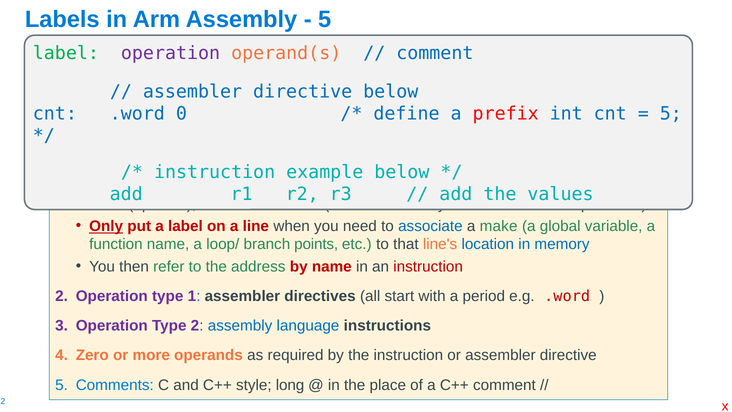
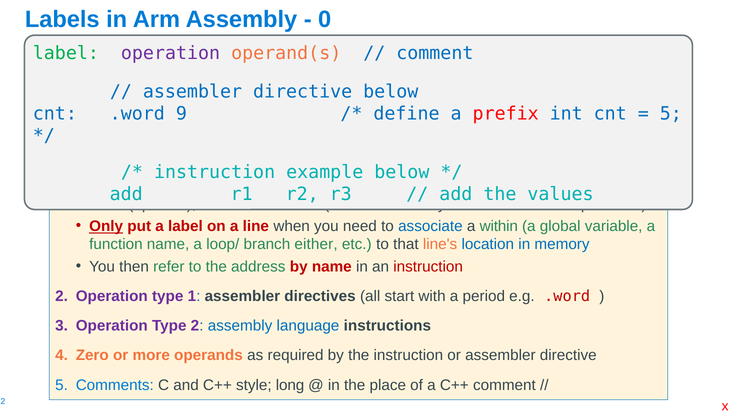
5: 5 -> 0 (325, 20)
0: 0 -> 9 (181, 113)
make: make -> within (499, 226)
points: points -> either (316, 244)
